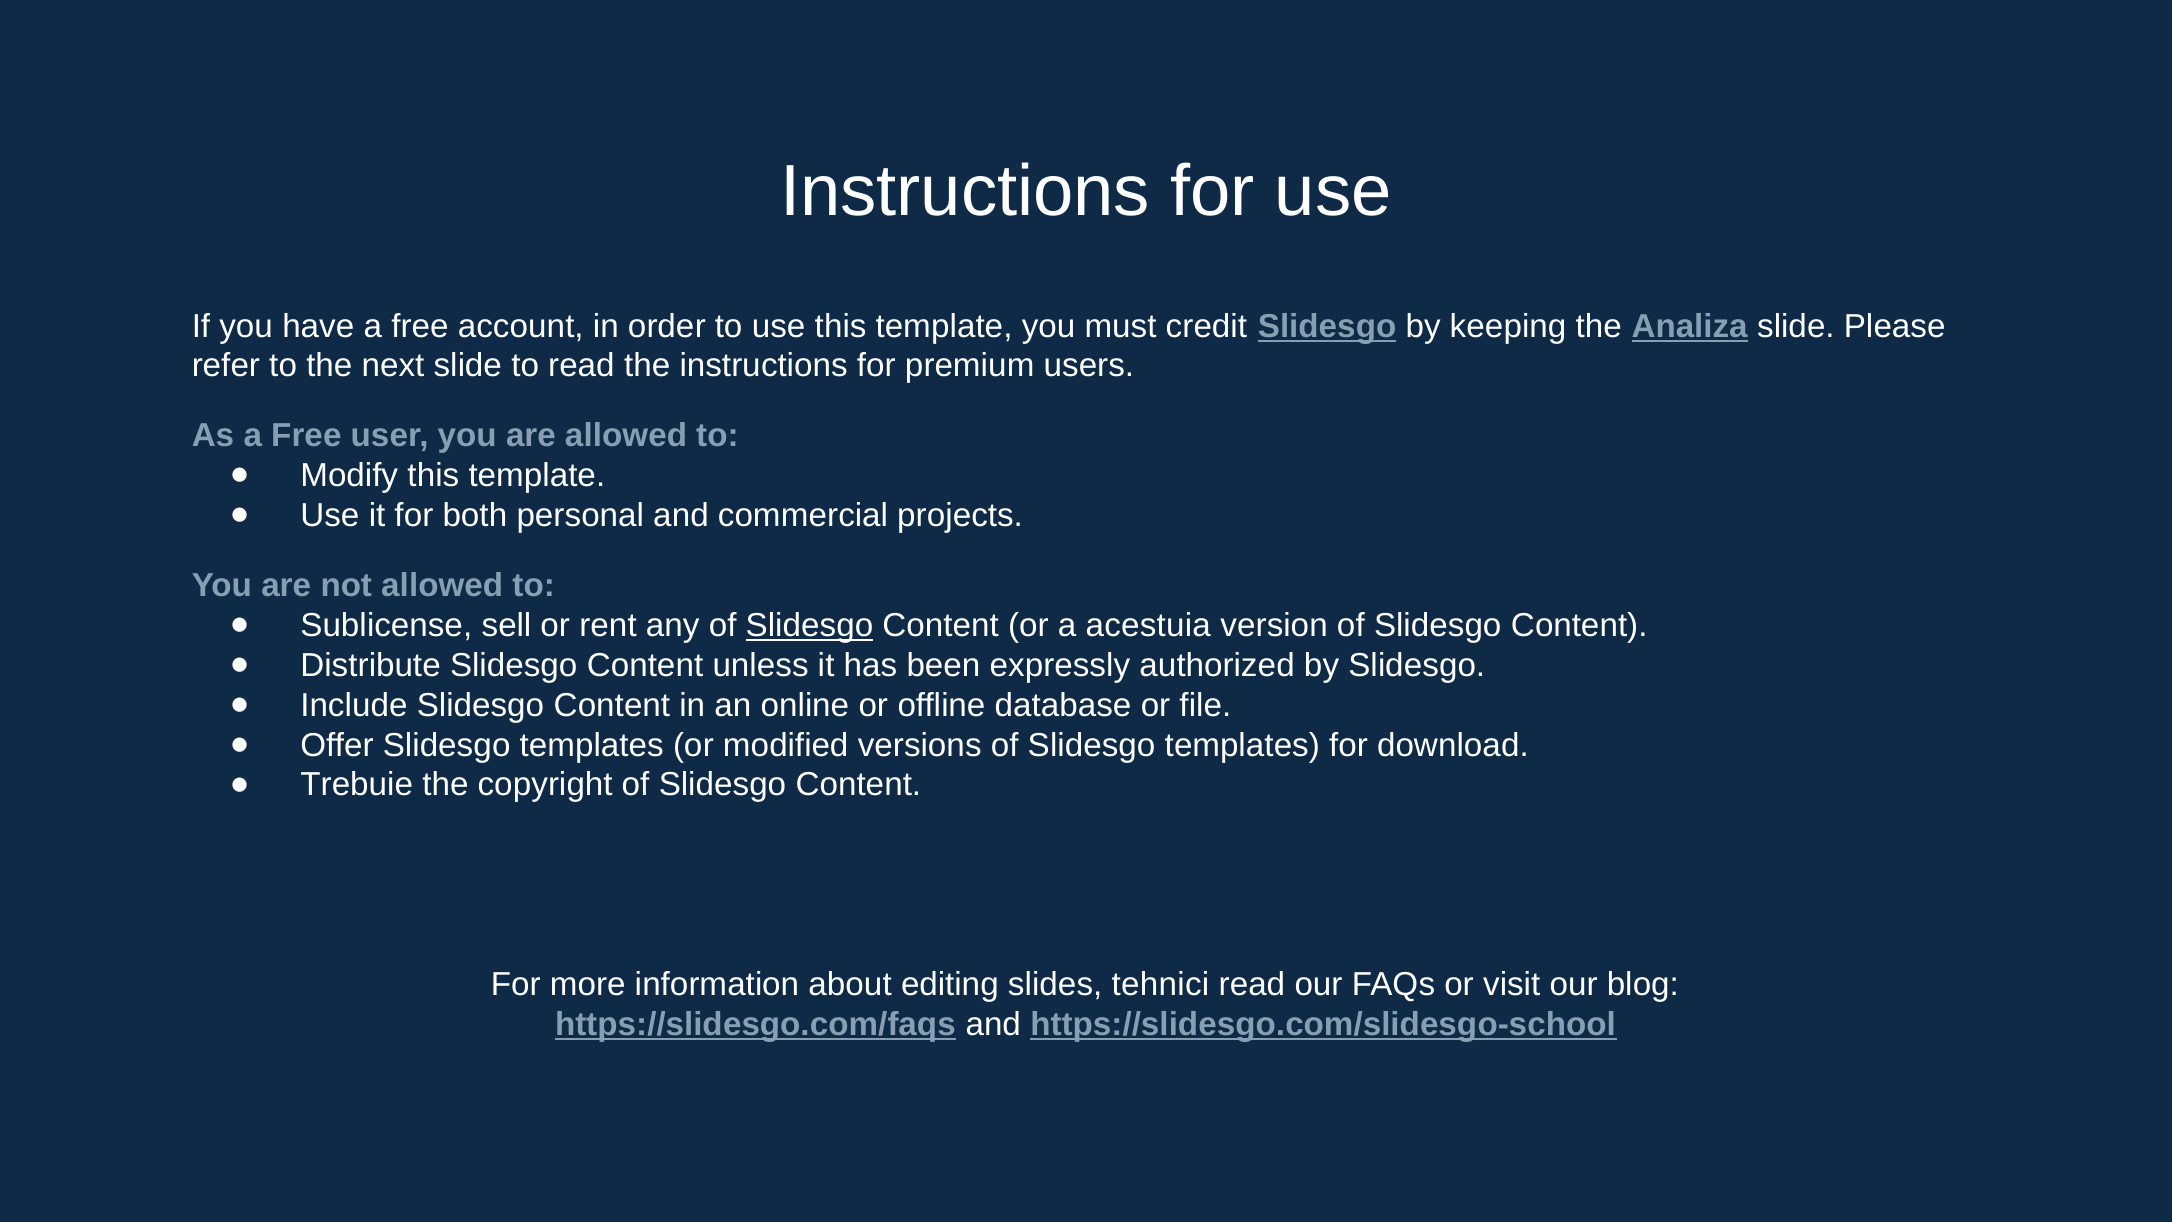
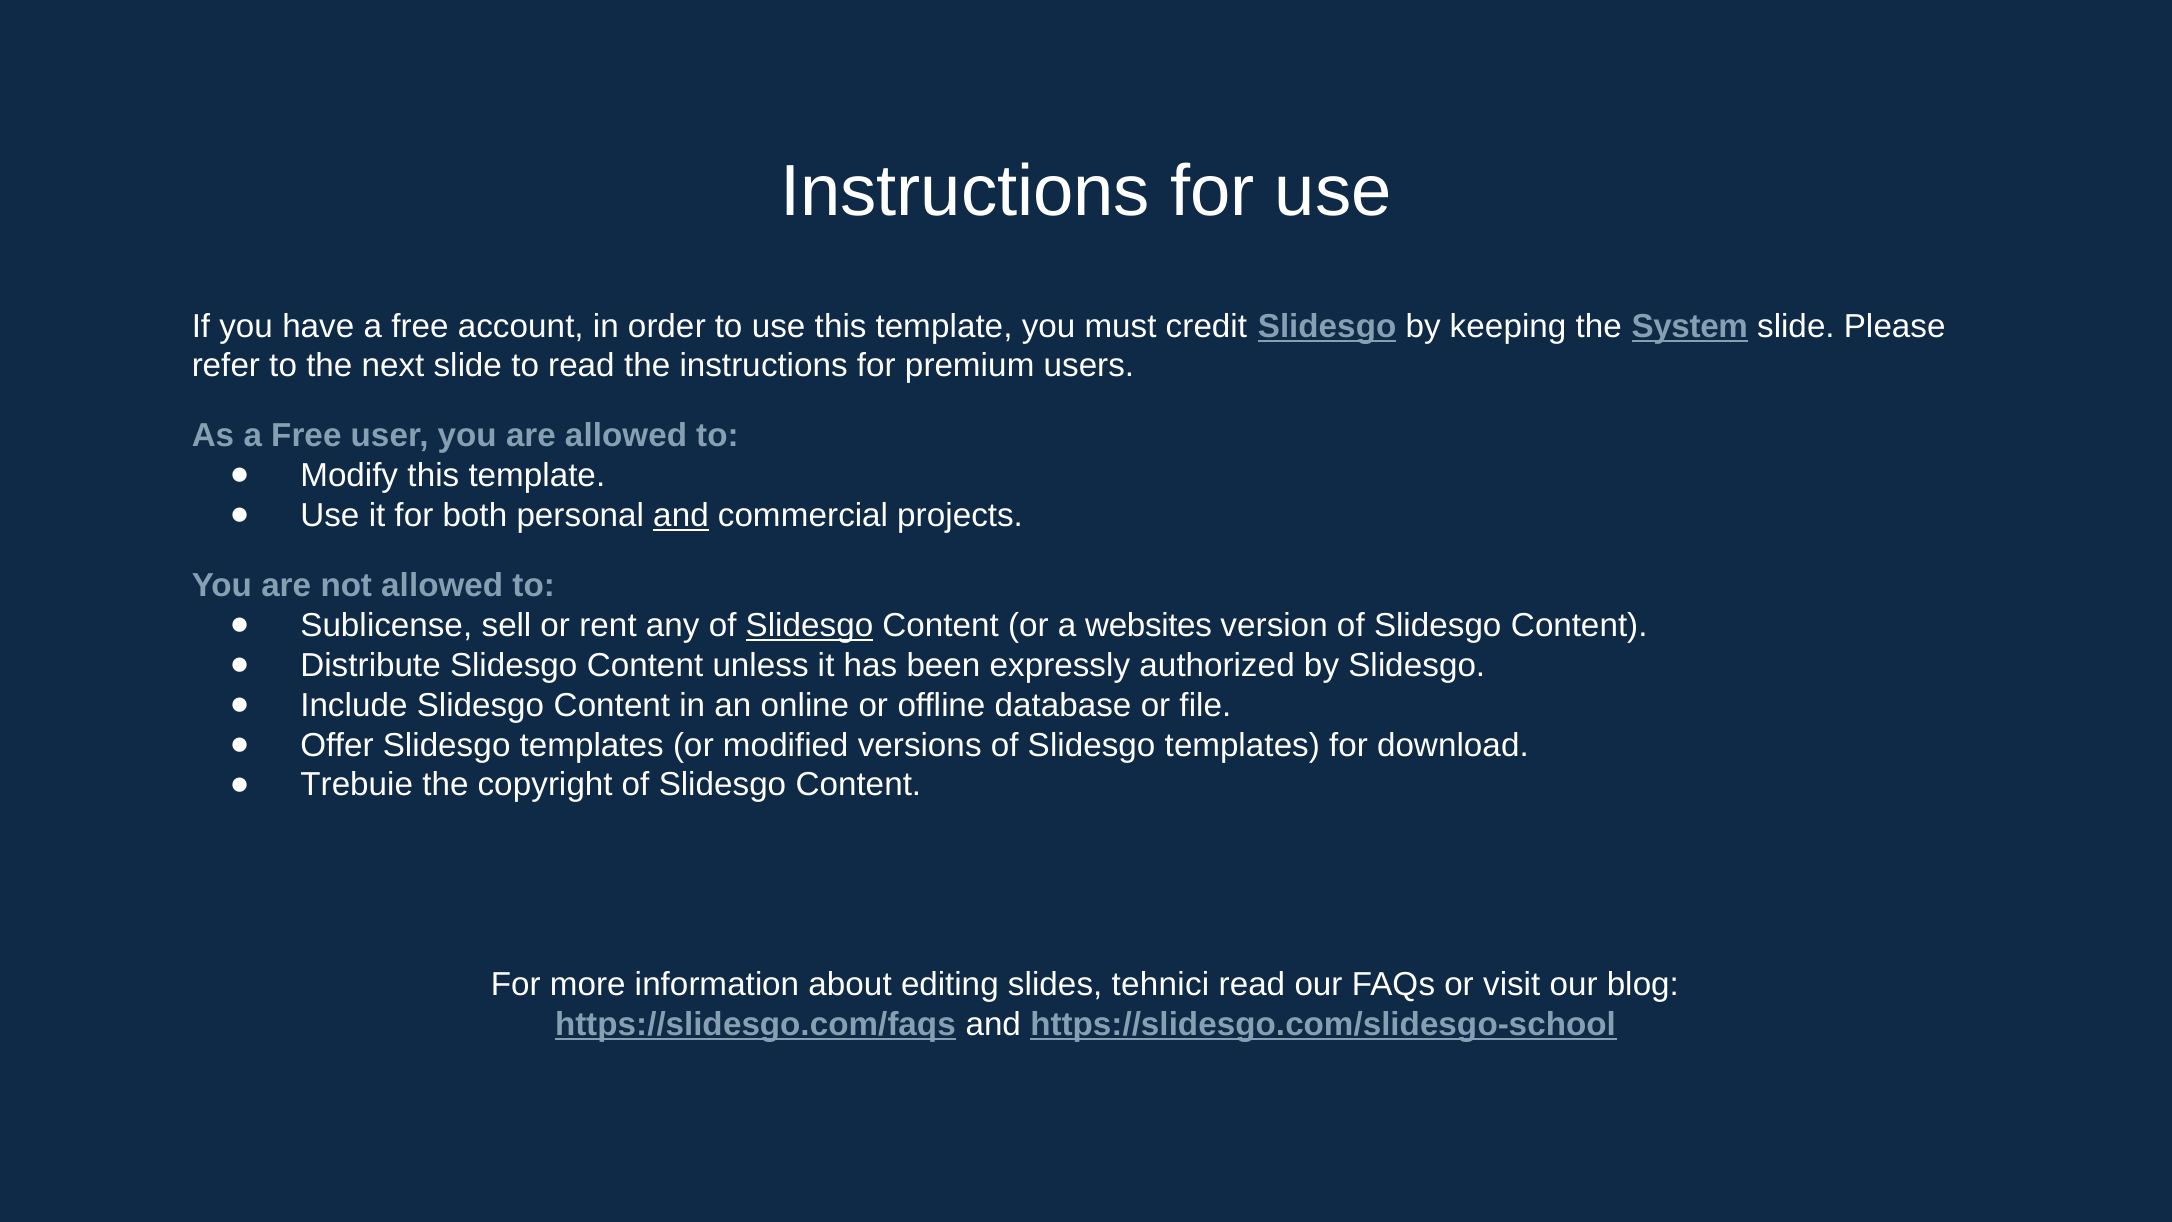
Analiza: Analiza -> System (1690, 326)
and underline: none -> present (681, 516)
acestuia: acestuia -> websites (1149, 626)
